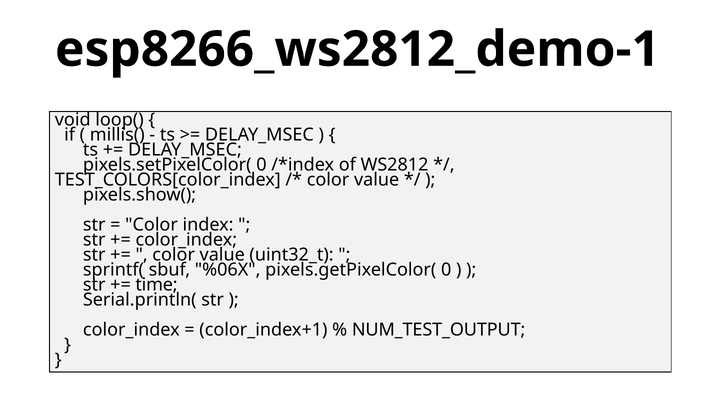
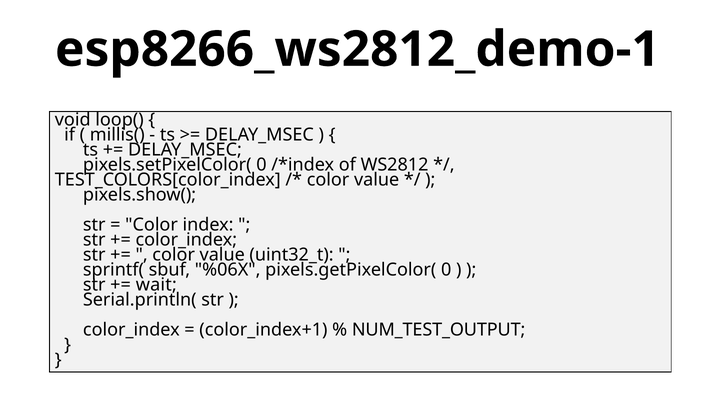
time: time -> wait (156, 285)
